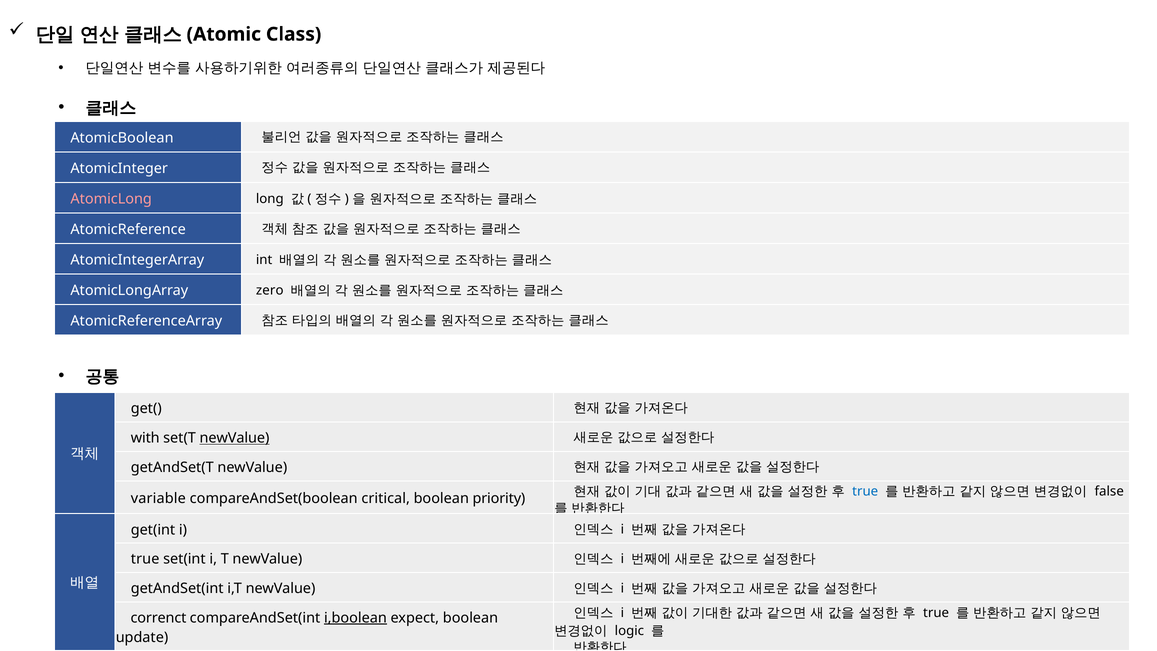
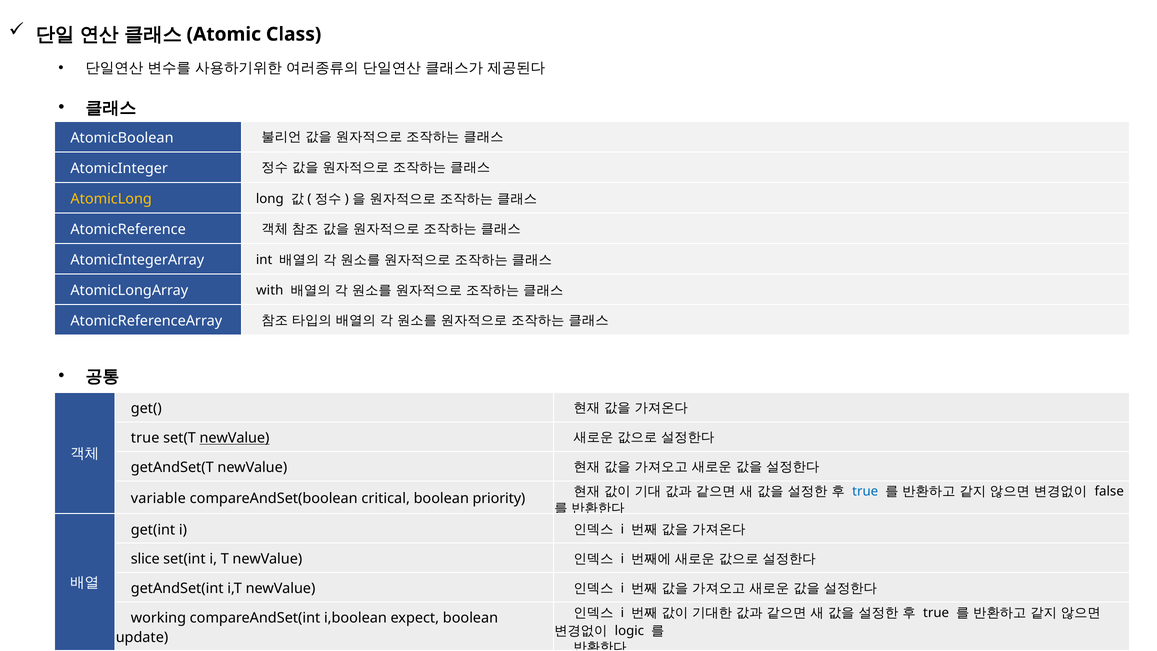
AtomicLong colour: pink -> yellow (111, 199)
zero: zero -> with (270, 290)
with: with -> true (145, 438)
true: true -> slice (145, 559)
correnct: correnct -> working (158, 618)
i,boolean underline: present -> none (355, 618)
